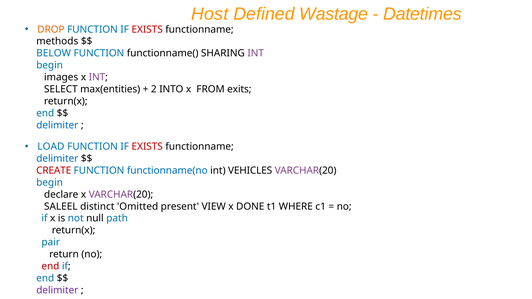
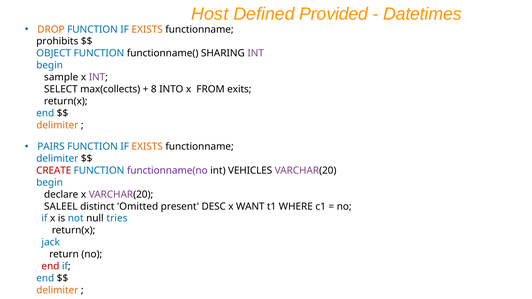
Wastage: Wastage -> Provided (334, 14)
EXISTS colour: red -> orange (147, 29)
methods: methods -> prohibits (57, 41)
BELOW: BELOW -> OBJECT (54, 53)
images: images -> sample (61, 77)
max(entities: max(entities -> max(collects (110, 89)
2: 2 -> 8 (154, 89)
delimiter colour: blue -> orange (57, 125)
LOAD: LOAD -> PAIRS (51, 147)
EXISTS colour: red -> orange (147, 147)
functionname(no colour: blue -> purple (167, 171)
VIEW: VIEW -> DESC (214, 207)
DONE: DONE -> WANT (250, 207)
path: path -> tries (117, 219)
pair: pair -> jack (51, 242)
delimiter colour: purple -> orange (57, 290)
